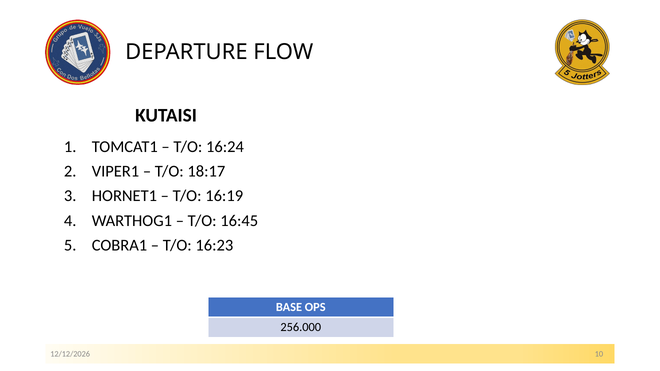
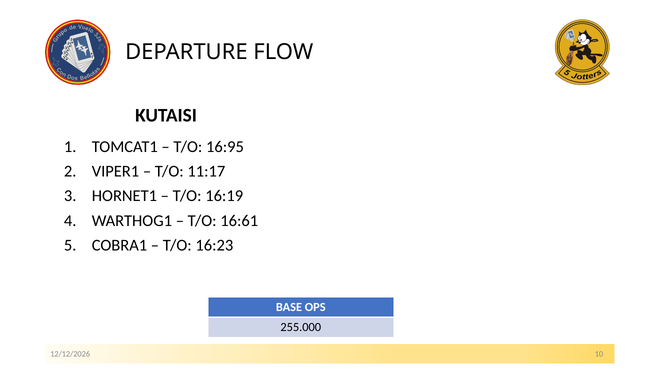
16:24: 16:24 -> 16:95 (225, 147)
18:17: 18:17 -> 11:17 (206, 171)
16:45: 16:45 -> 16:61 (239, 221)
256.000: 256.000 -> 255.000 (301, 328)
